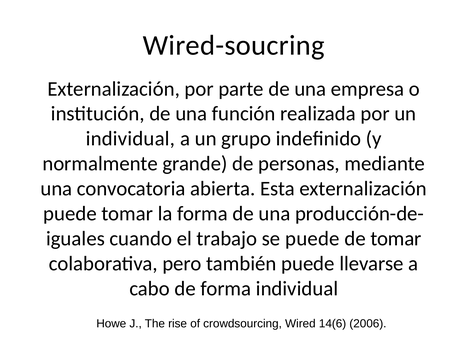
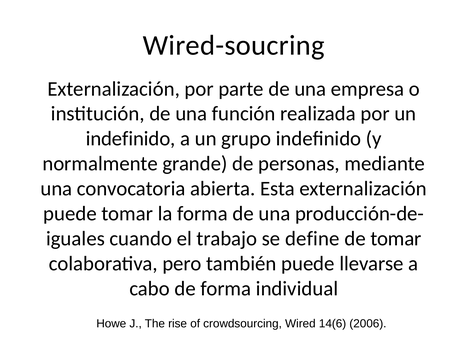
individual: individual -> indefinido (131, 139)
se puede: puede -> define (312, 239)
